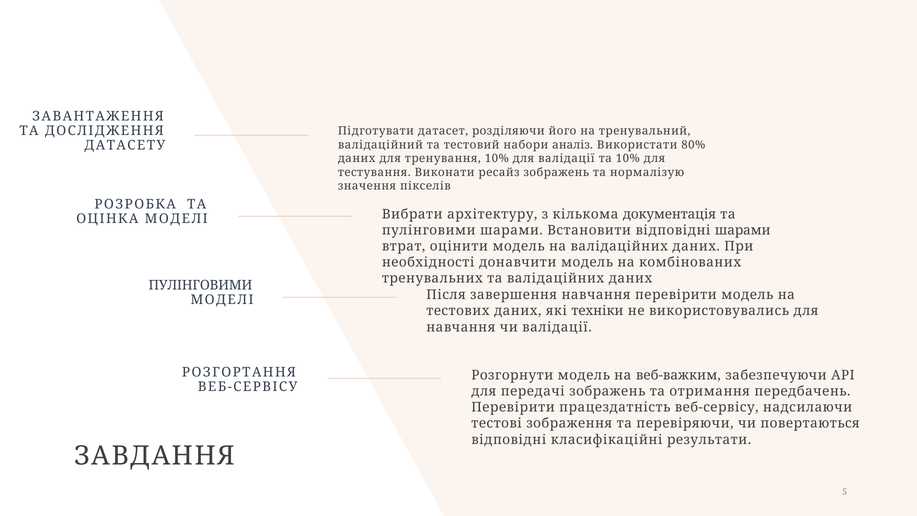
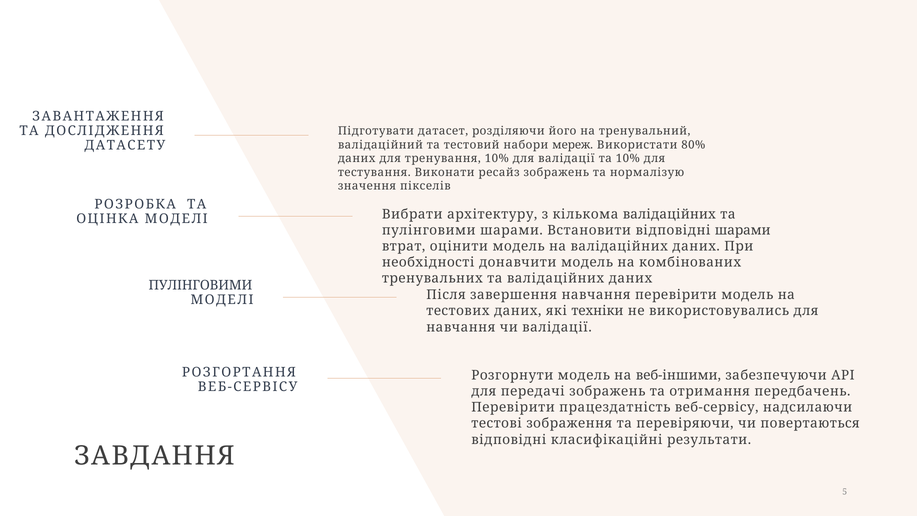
аналіз: аналіз -> мереж (573, 145)
кількома документація: документація -> валідаційних (669, 214)
веб-важким: веб-важким -> веб-іншими (678, 375)
